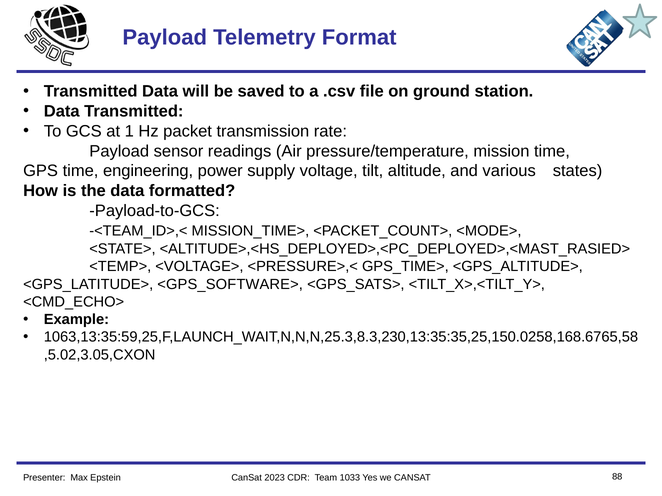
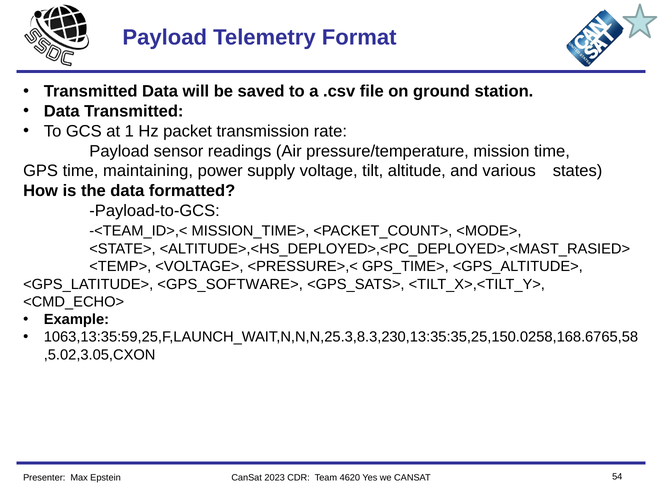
engineering: engineering -> maintaining (148, 171)
1033: 1033 -> 4620 (350, 478)
88: 88 -> 54 (617, 477)
